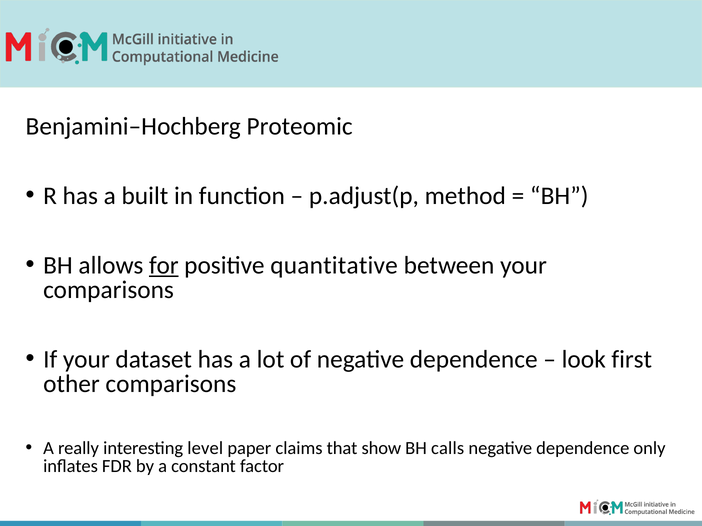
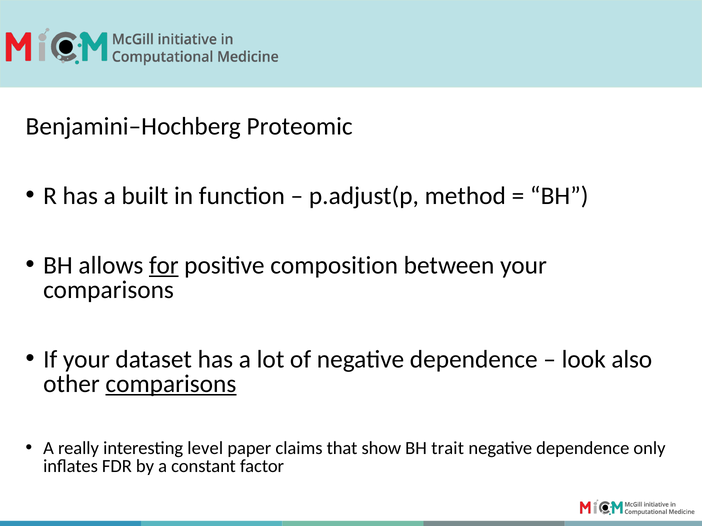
quantitative: quantitative -> composition (334, 265)
first: first -> also (632, 359)
comparisons underline: none -> present (171, 384)
calls: calls -> trait (448, 448)
